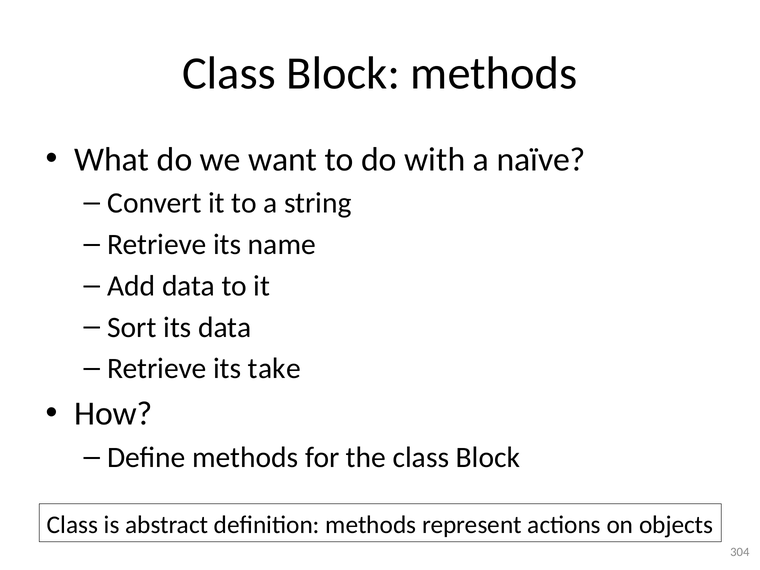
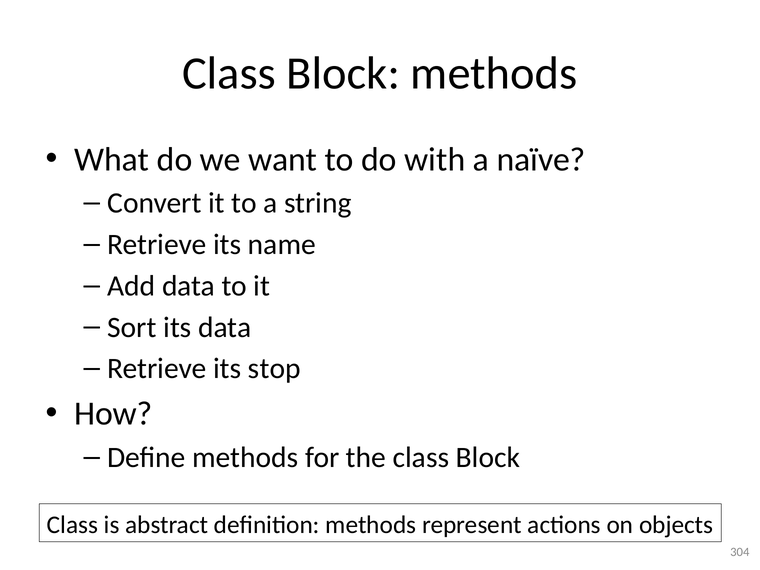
take: take -> stop (274, 369)
